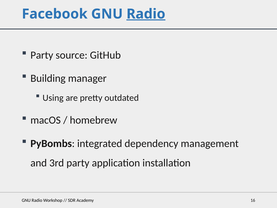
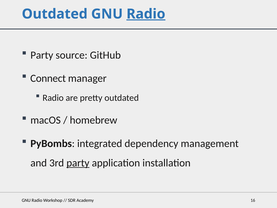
Facebook: Facebook -> Outdated (55, 14)
Building: Building -> Connect (48, 78)
Using: Using -> Radio (53, 98)
party underline: none -> present (78, 163)
